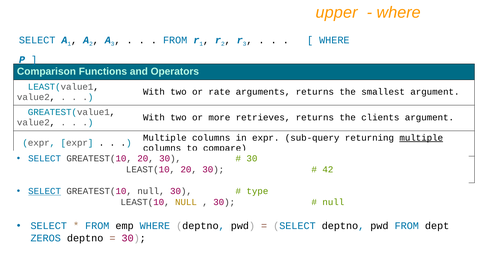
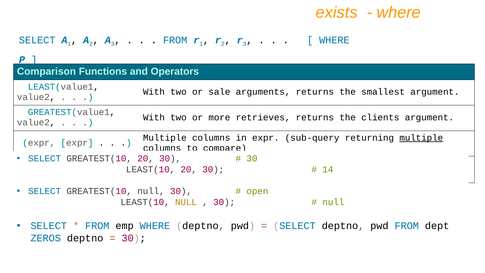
upper: upper -> exists (337, 13)
rate: rate -> sale (219, 92)
42: 42 -> 14 (328, 169)
SELECT underline: present -> none (45, 191)
type: type -> open (257, 191)
